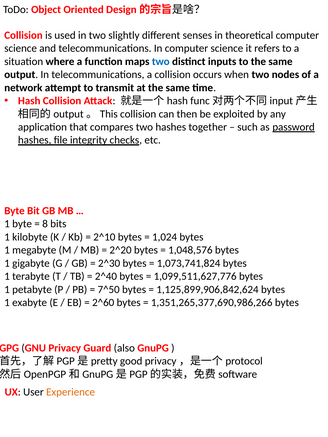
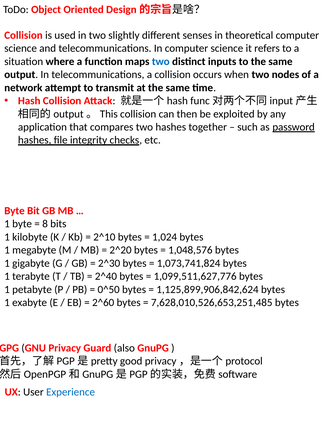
7^50: 7^50 -> 0^50 (109, 290)
1,351,265,377,690,986,266: 1,351,265,377,690,986,266 -> 7,628,010,526,653,251,485 (212, 303)
Experience colour: orange -> blue (71, 392)
